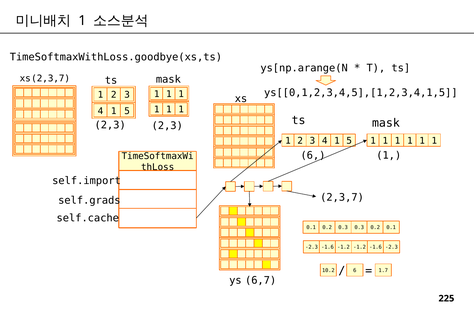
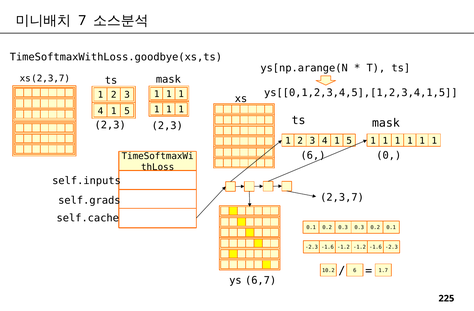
1: 1 -> 7 (82, 21)
6 1: 1 -> 0 (389, 156)
self.import: self.import -> self.inputs (87, 181)
